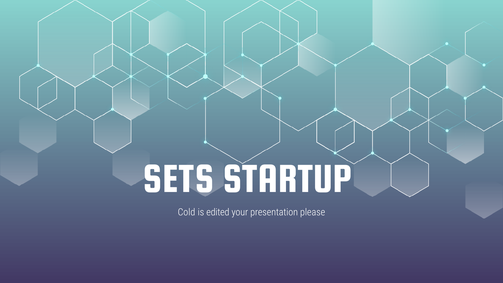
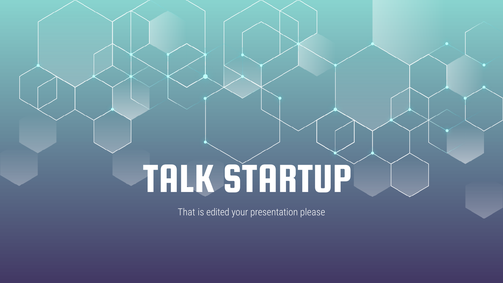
SETS: SETS -> TALK (179, 178)
Cold: Cold -> That (186, 212)
